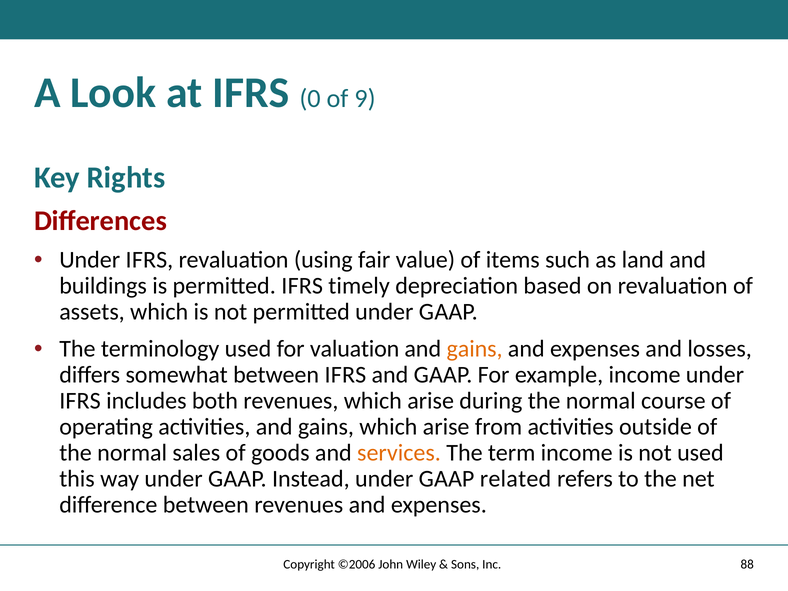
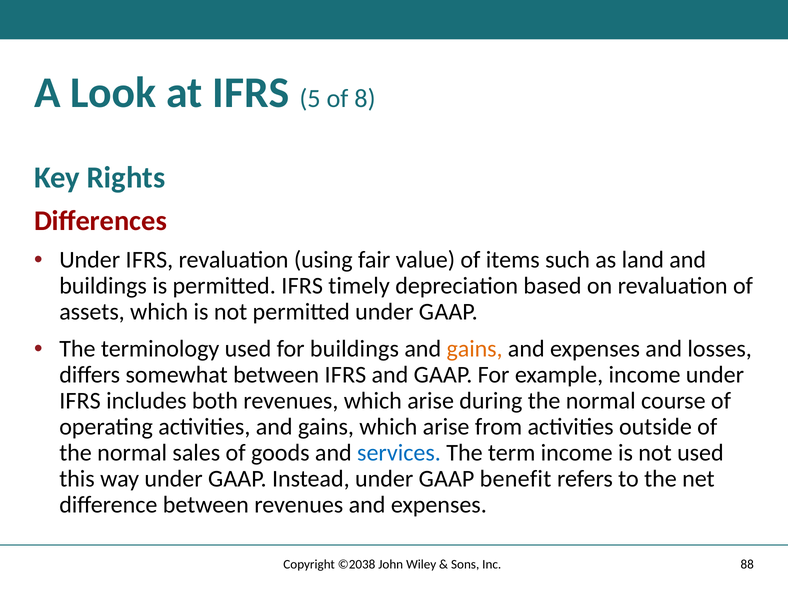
0: 0 -> 5 (310, 99)
9: 9 -> 8 (365, 99)
for valuation: valuation -> buildings (354, 349)
services colour: orange -> blue (399, 453)
related: related -> benefit (516, 479)
©2006: ©2006 -> ©2038 (357, 564)
